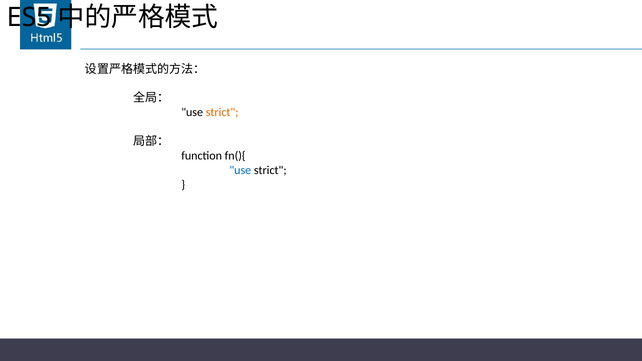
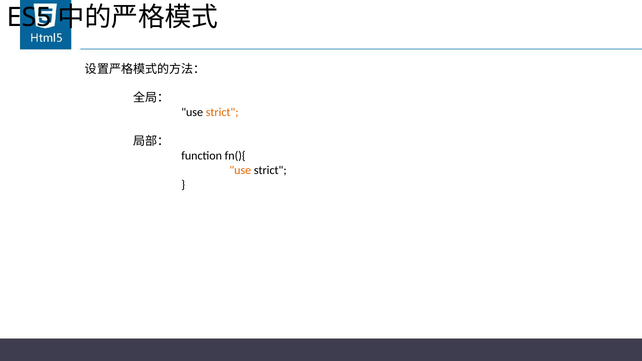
use colour: blue -> orange (240, 170)
